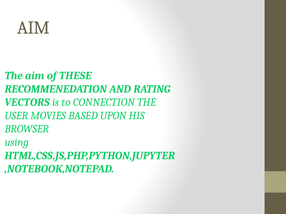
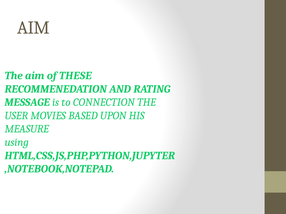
VECTORS: VECTORS -> MESSAGE (27, 103)
BROWSER: BROWSER -> MEASURE (27, 129)
